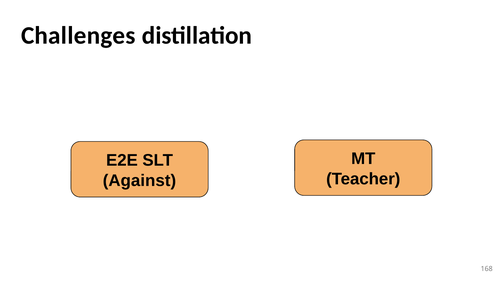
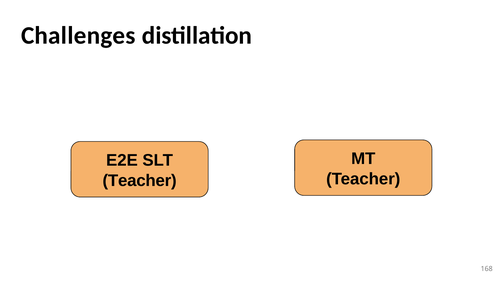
Against: Against -> Teacher (140, 180)
